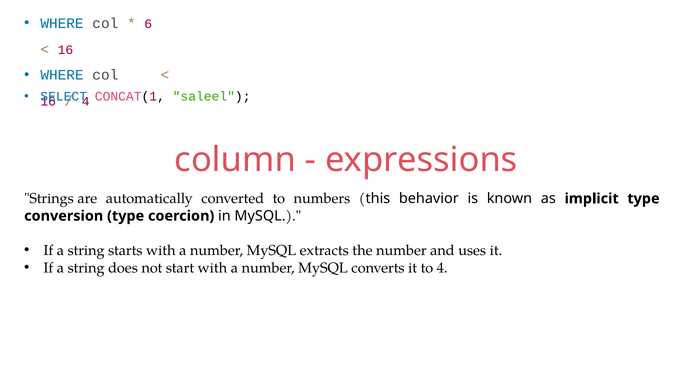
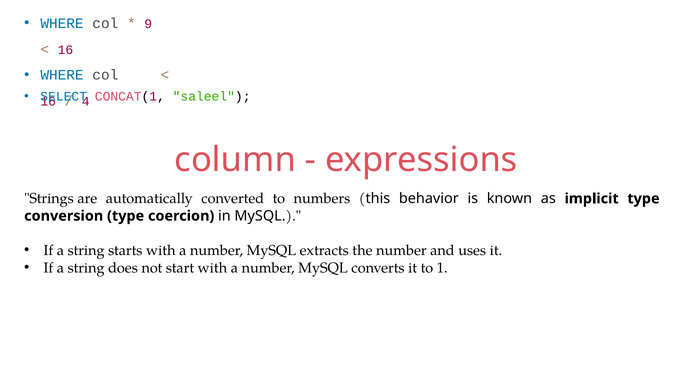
6: 6 -> 9 (148, 24)
to 4: 4 -> 1 (442, 268)
